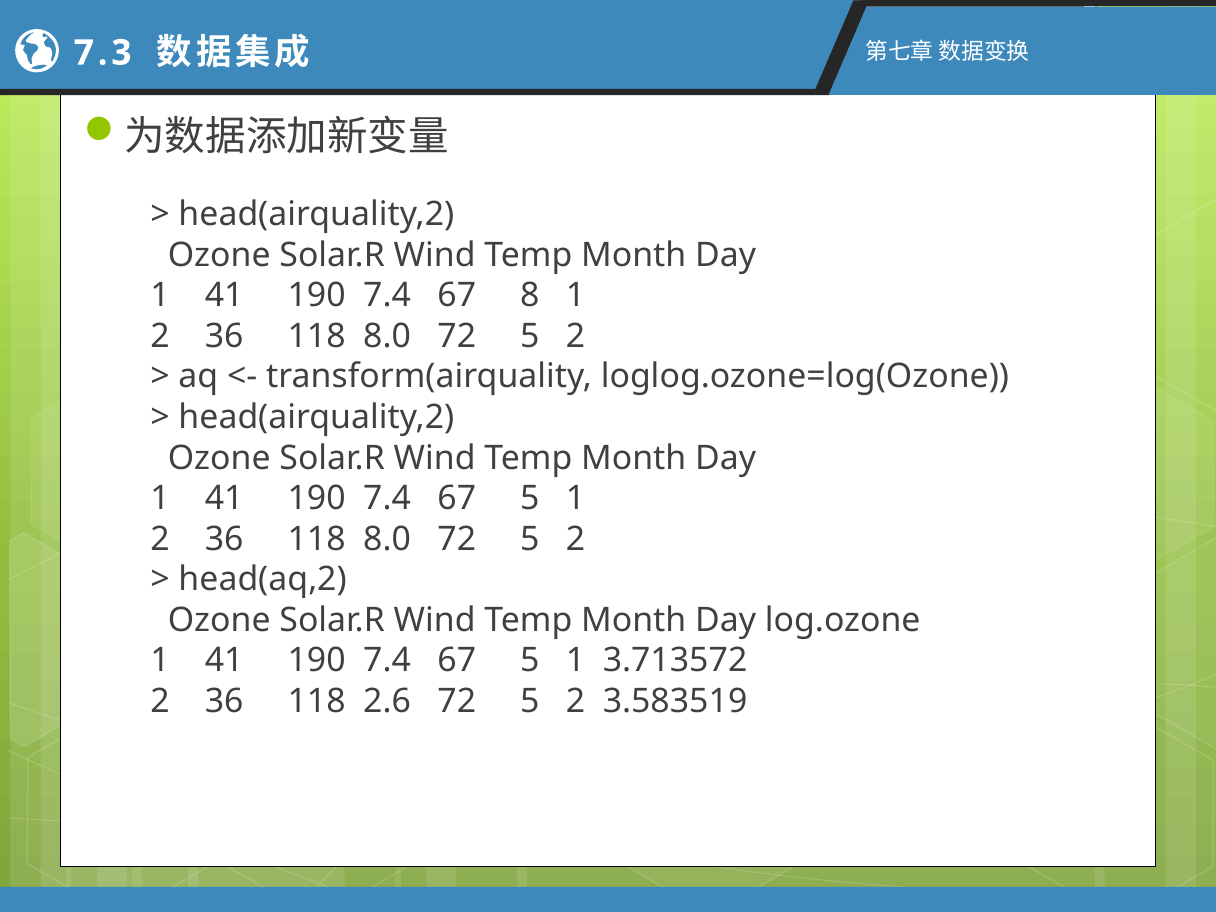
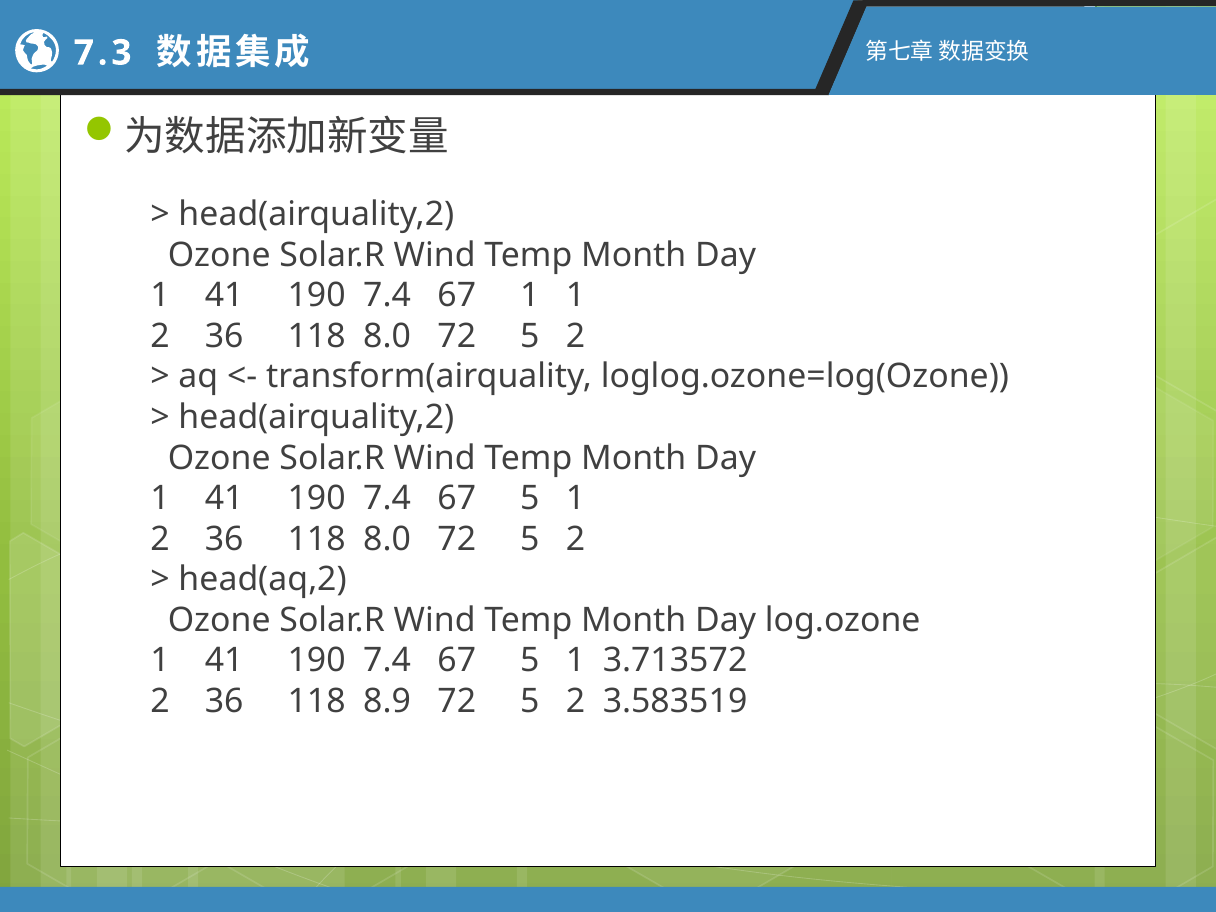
67 8: 8 -> 1 (530, 296)
2.6: 2.6 -> 8.9 (387, 701)
